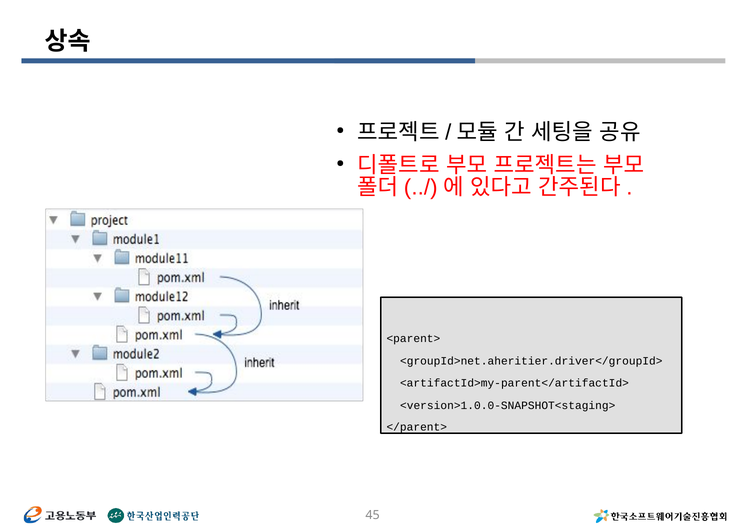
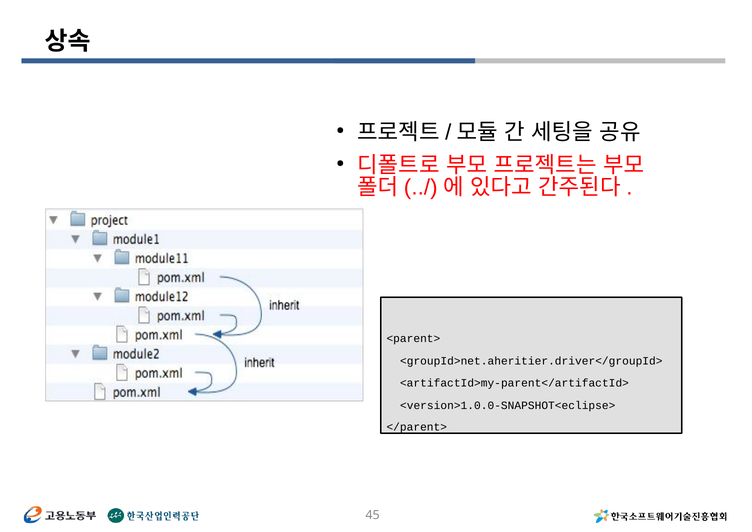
<version>1.0.0-SNAPSHOT<staging>: <version>1.0.0-SNAPSHOT<staging> -> <version>1.0.0-SNAPSHOT<eclipse> (508, 405)
